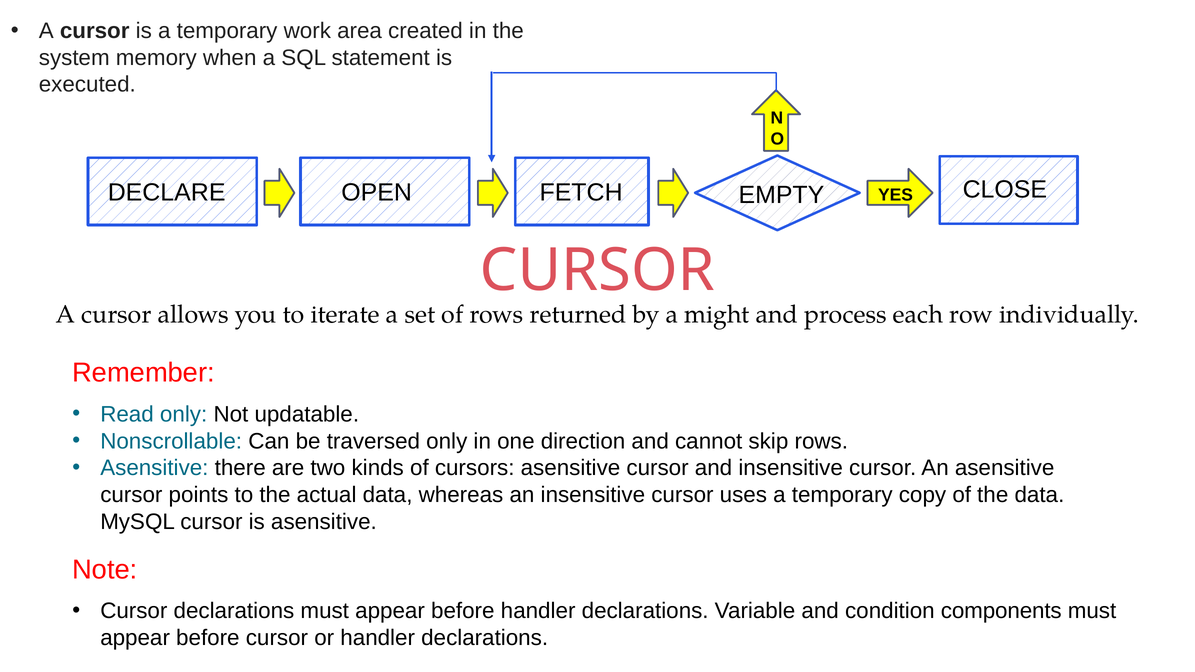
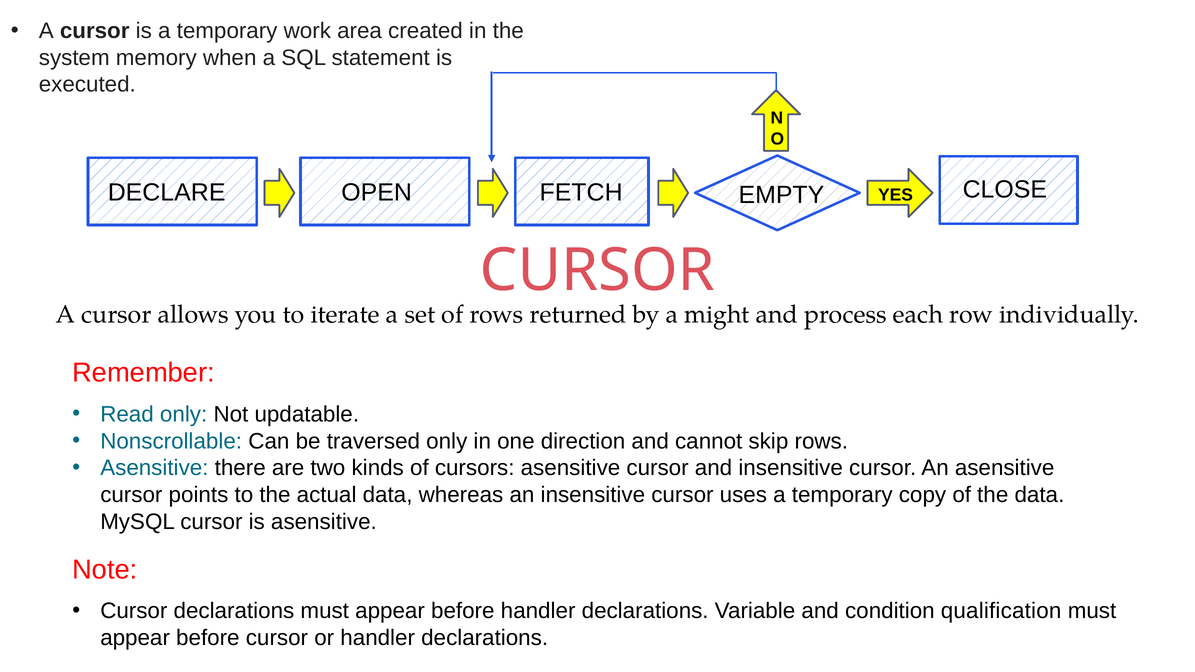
components: components -> qualification (1001, 611)
